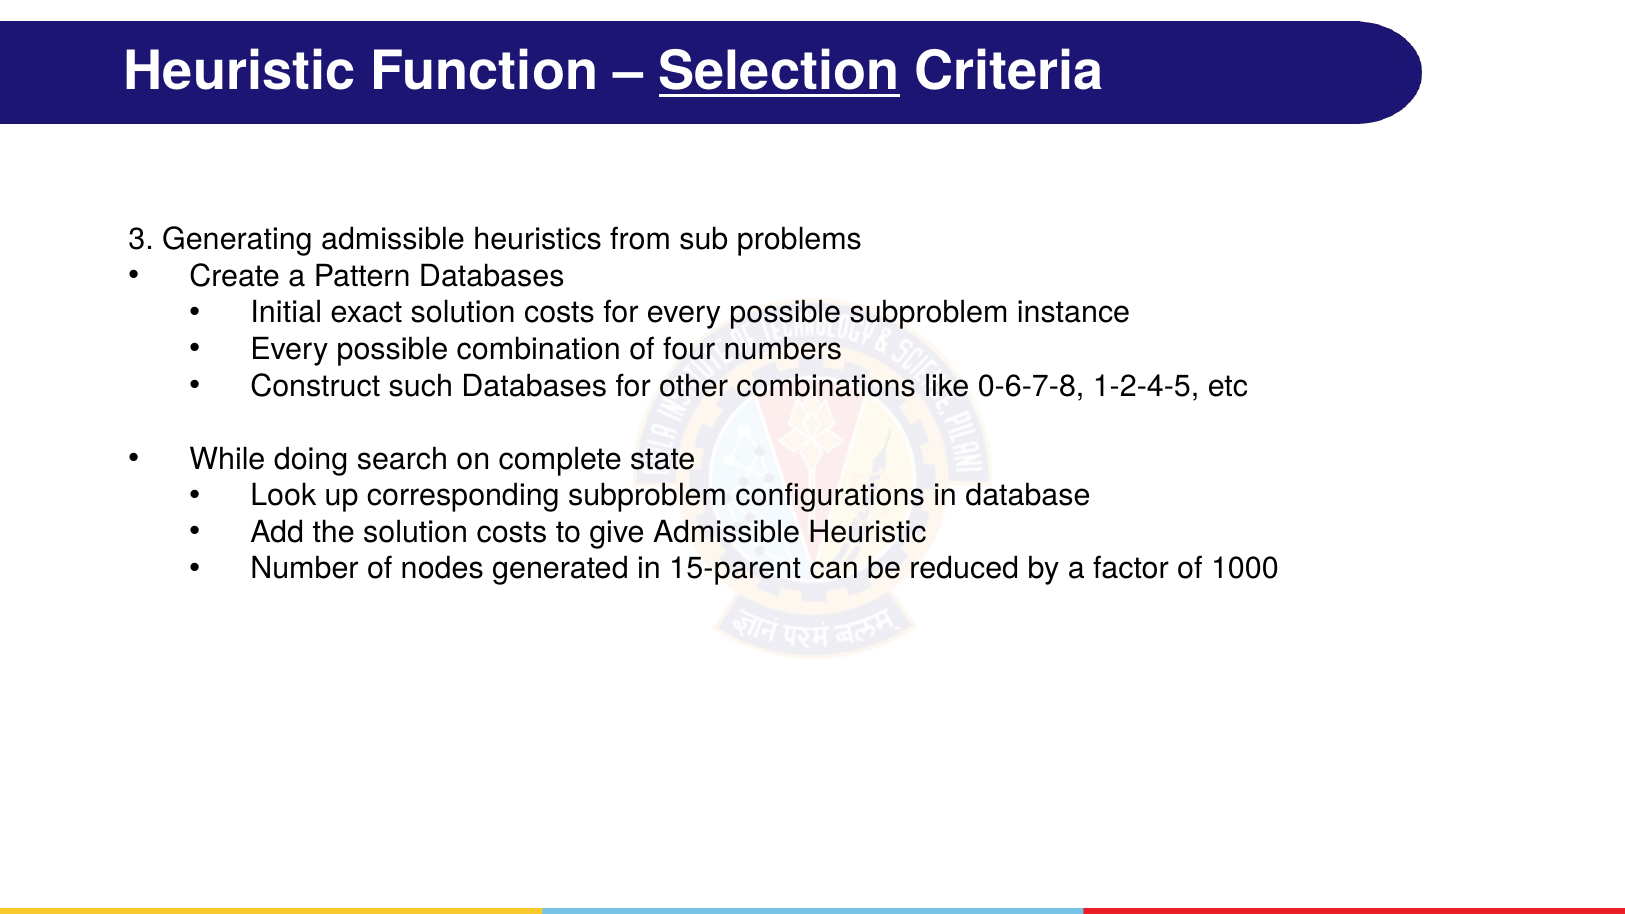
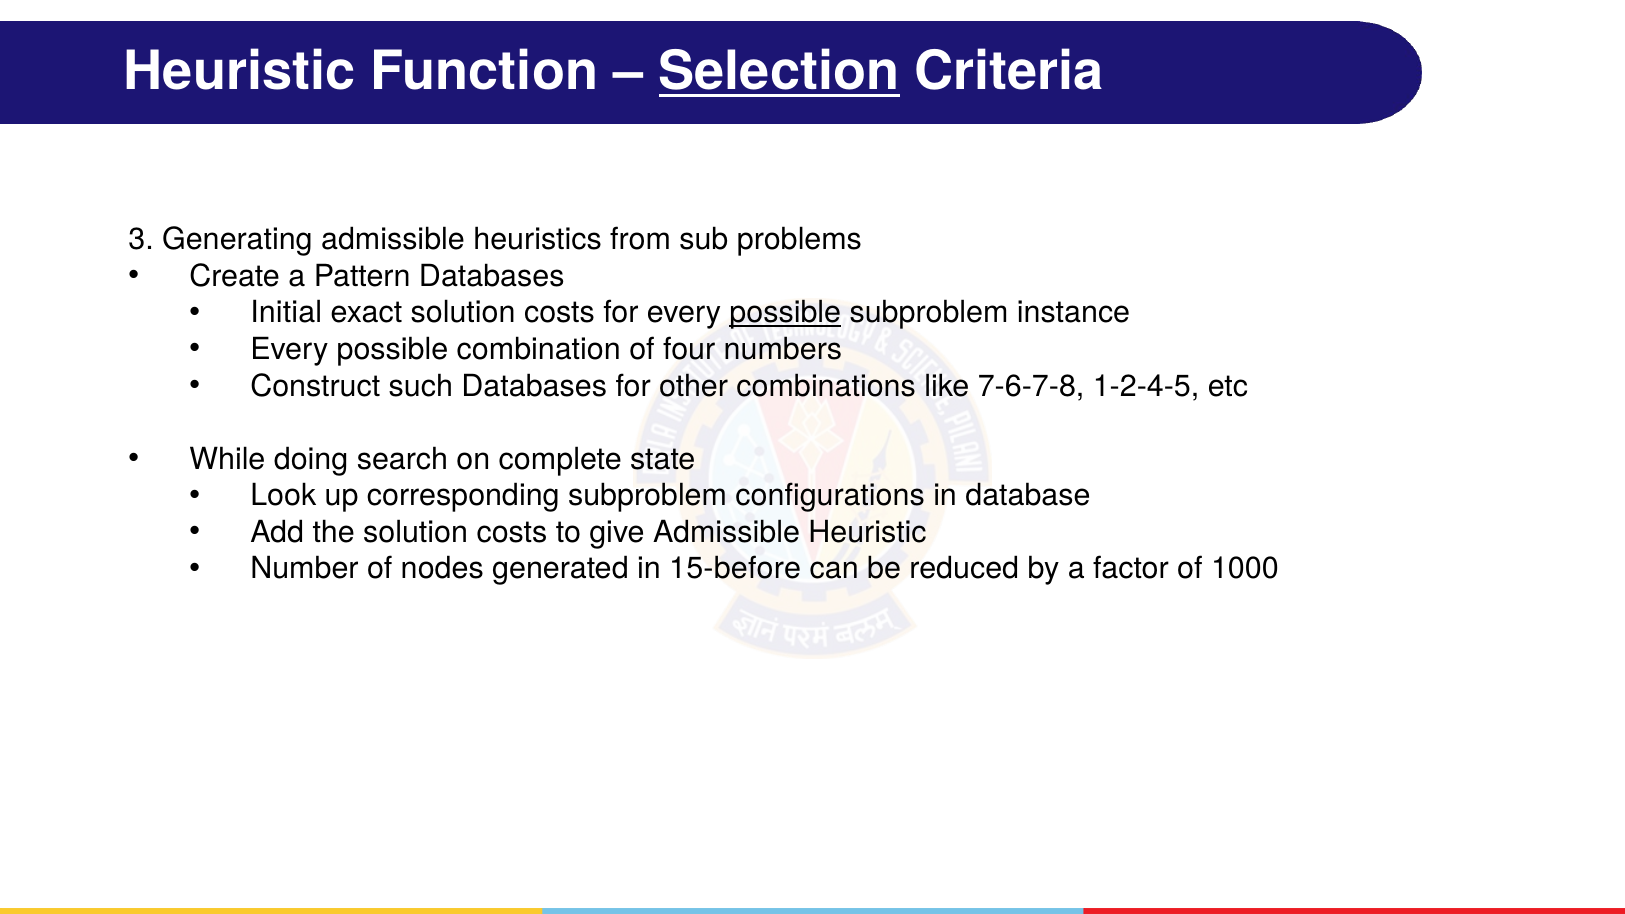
possible underline: none -> present (785, 313)
0-6-7-8: 0-6-7-8 -> 7-6-7-8 (1031, 386)
15-parent: 15-parent -> 15-before (735, 569)
